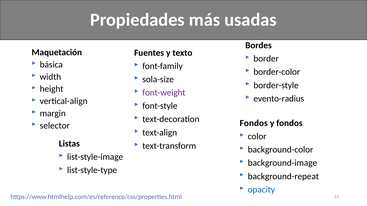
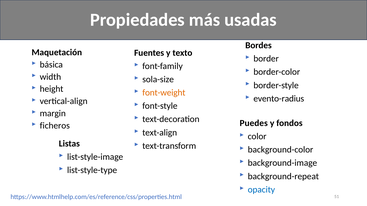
font-weight colour: purple -> orange (164, 93)
Fondos: Fondos -> Puedes (254, 123)
selector: selector -> ficheros (55, 126)
